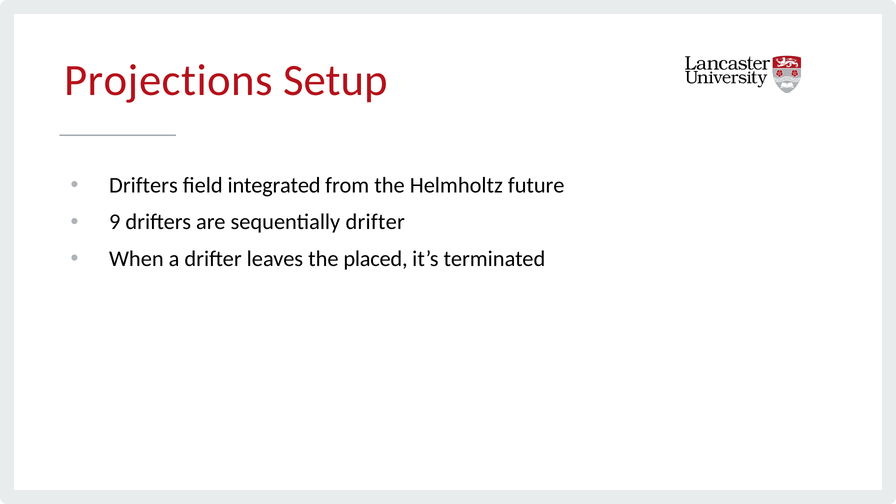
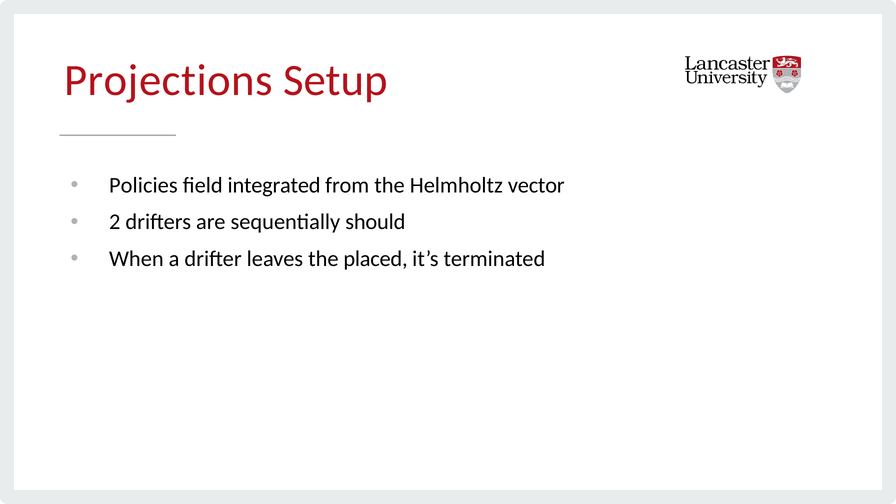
Drifters: Drifters -> Policies (143, 185)
future: future -> vector (536, 185)
9: 9 -> 2 (115, 222)
sequentially drifter: drifter -> should (375, 222)
